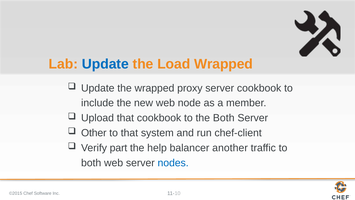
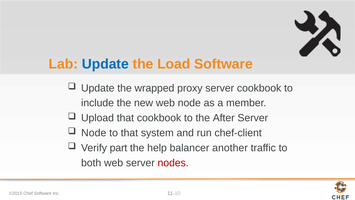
Load Wrapped: Wrapped -> Software (223, 64)
the Both: Both -> After (224, 118)
Other: Other -> Node (94, 133)
nodes colour: blue -> red (173, 163)
